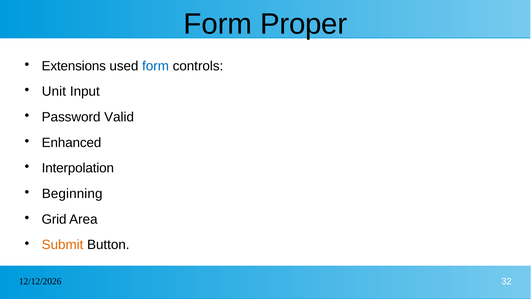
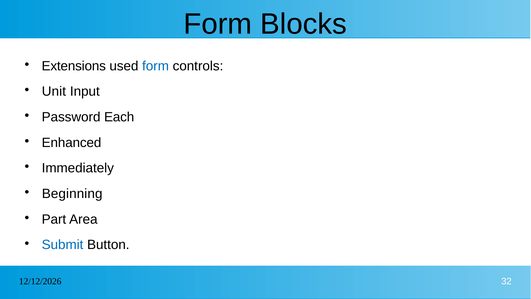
Proper: Proper -> Blocks (304, 24)
Valid: Valid -> Each (119, 117)
Interpolation: Interpolation -> Immediately (78, 168)
Grid: Grid -> Part (54, 219)
Submit colour: orange -> blue (63, 245)
